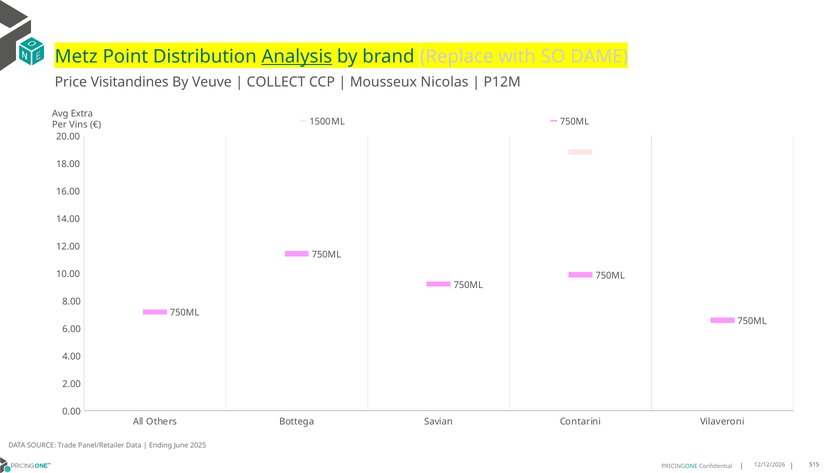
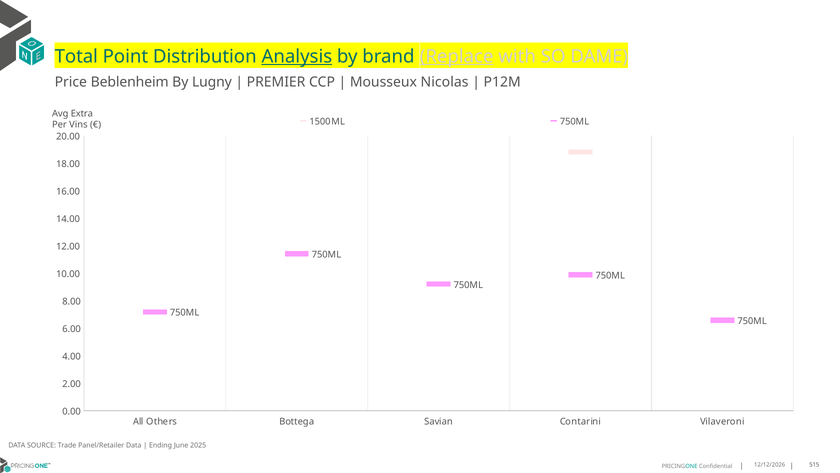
Metz: Metz -> Total (76, 56)
Replace underline: none -> present (457, 56)
Visitandines: Visitandines -> Beblenheim (130, 82)
Veuve: Veuve -> Lugny (212, 82)
COLLECT: COLLECT -> PREMIER (276, 82)
